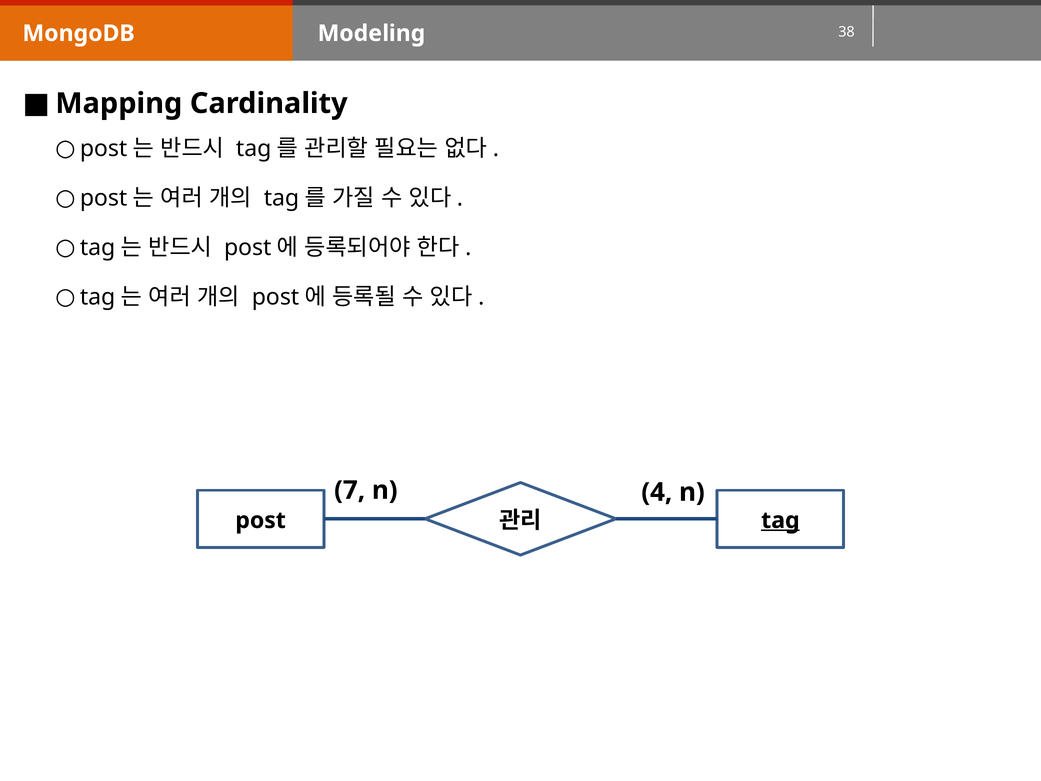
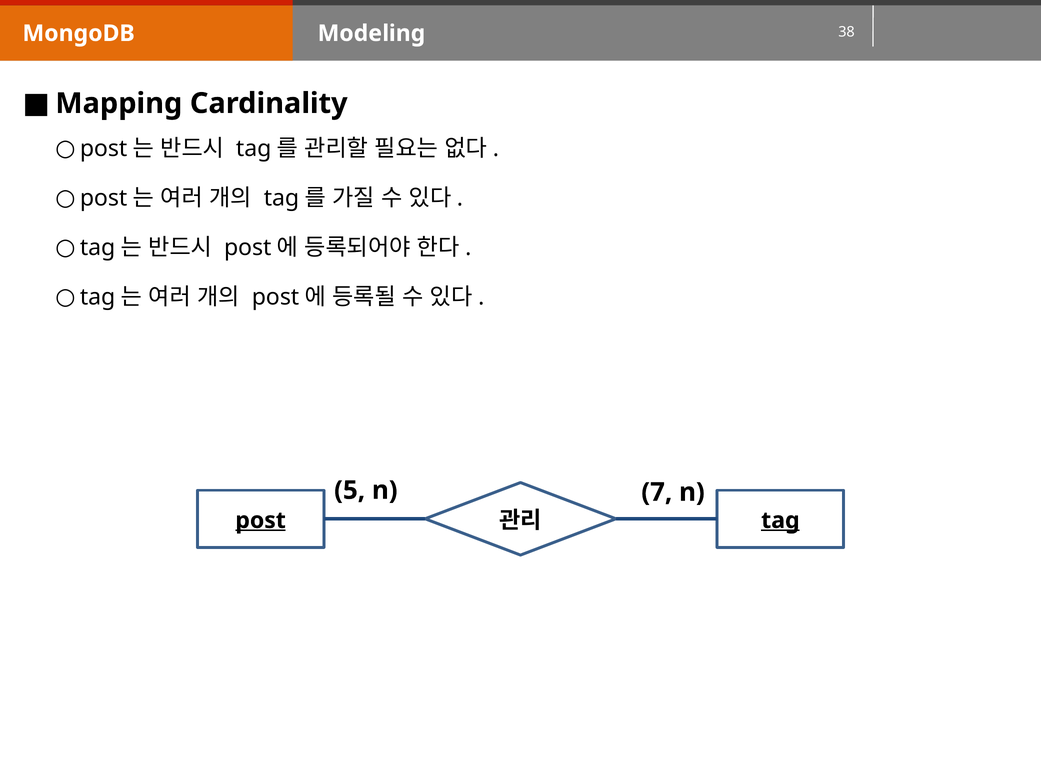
7: 7 -> 5 (350, 490)
4: 4 -> 7 (657, 492)
post underline: none -> present (261, 520)
